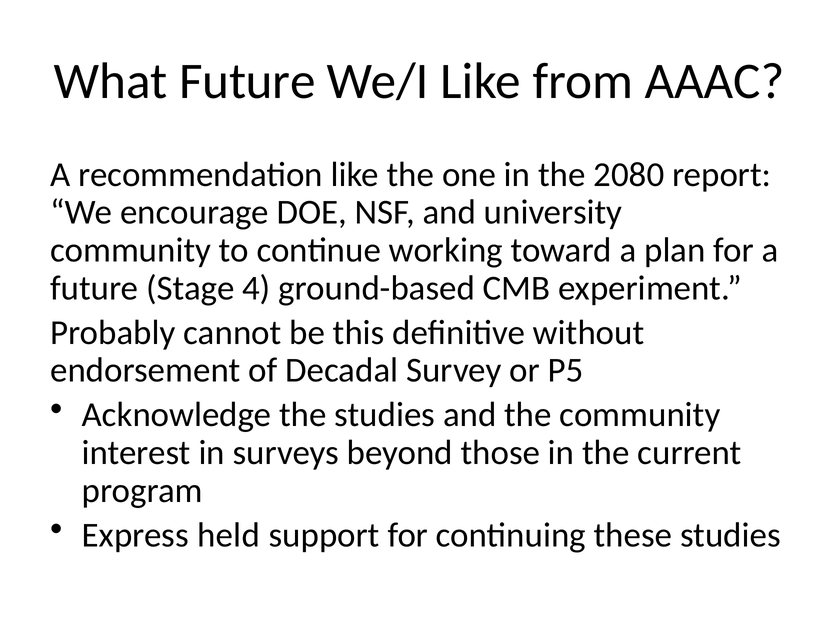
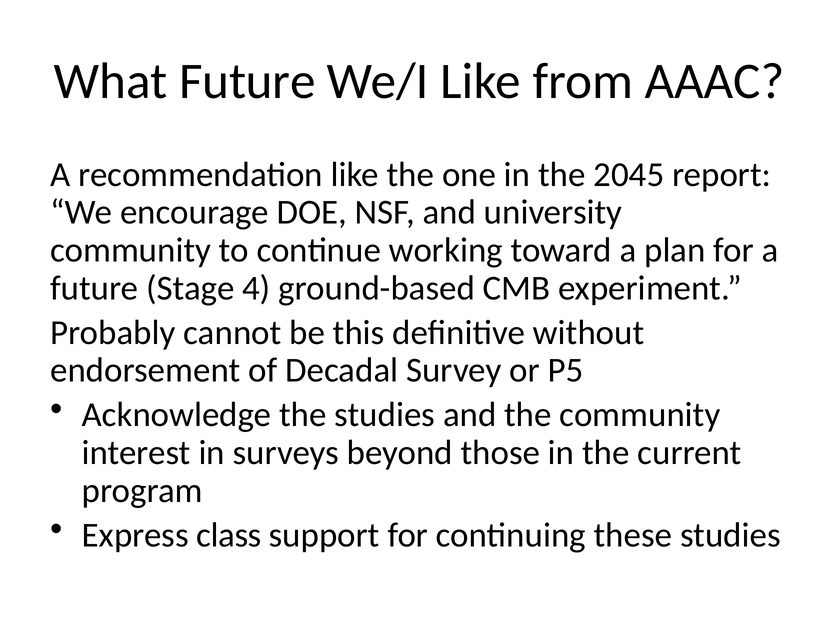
2080: 2080 -> 2045 (629, 174)
held: held -> class (229, 534)
